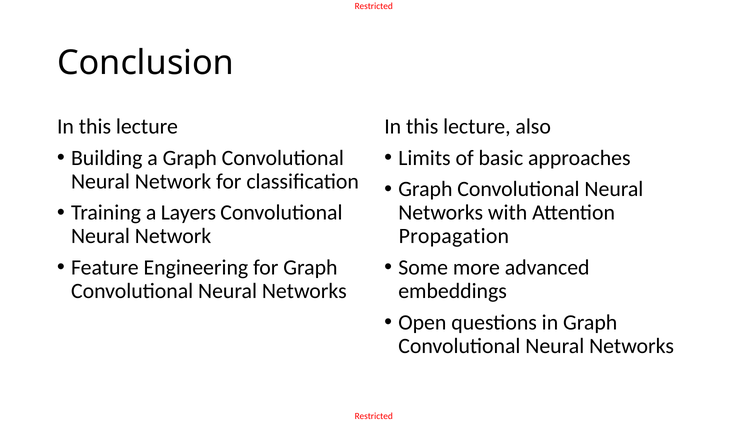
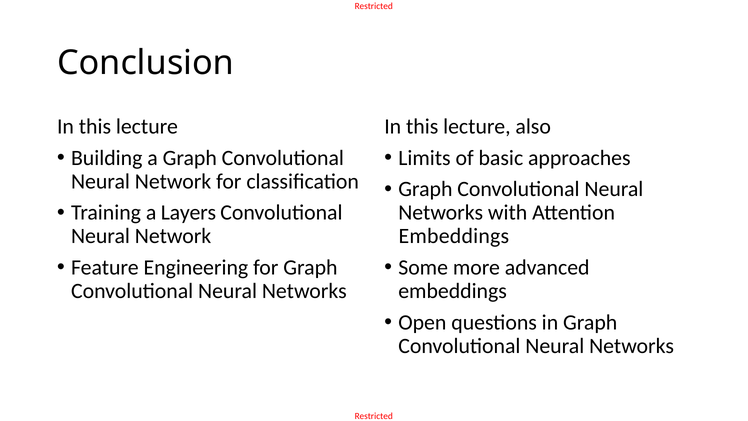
Propagation: Propagation -> Embeddings (454, 236)
